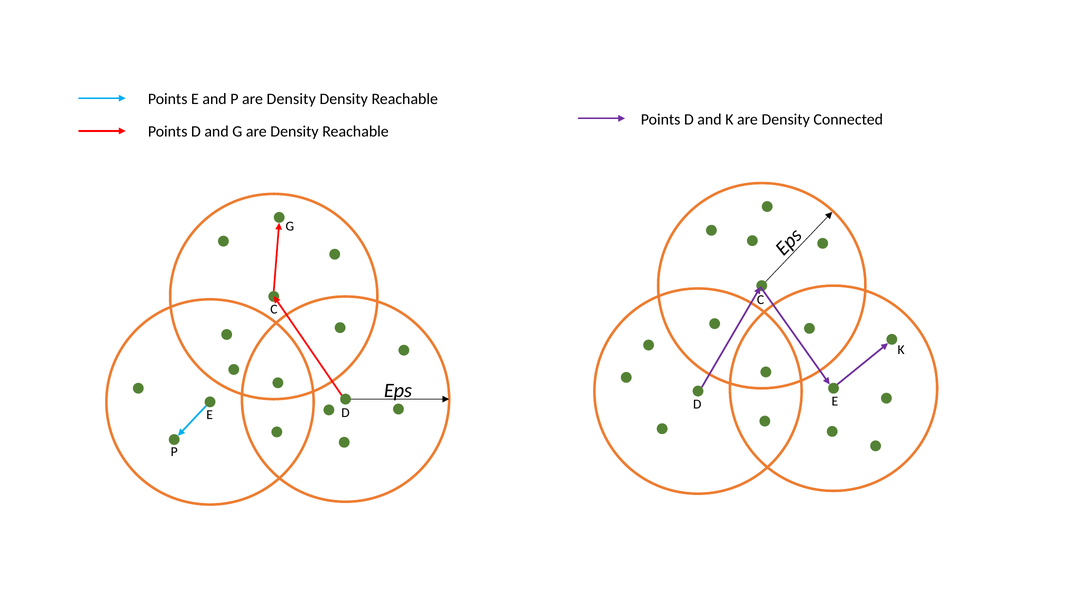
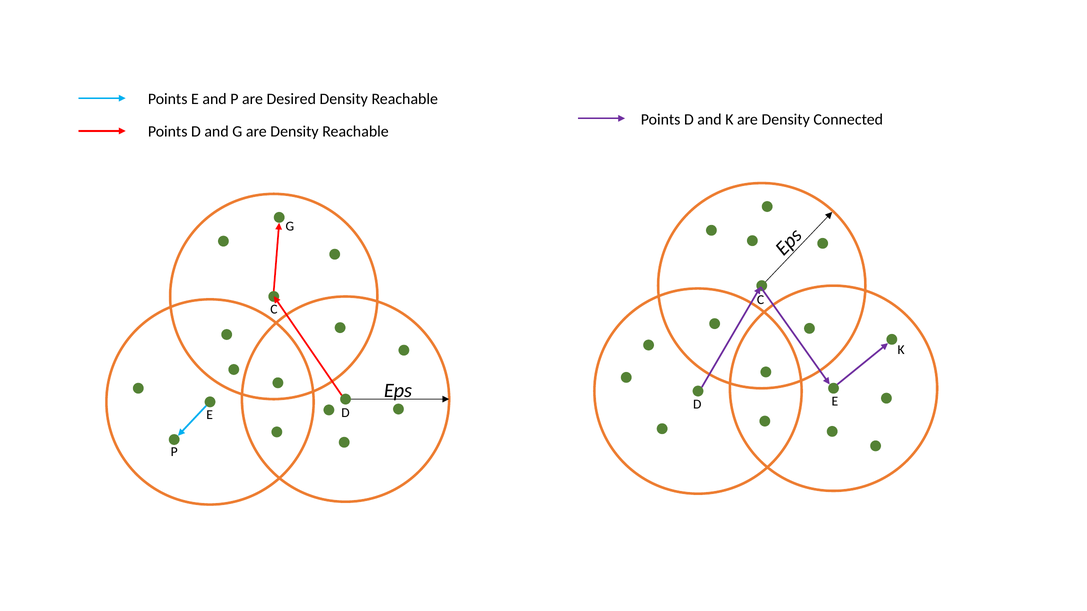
P are Density: Density -> Desired (291, 99)
